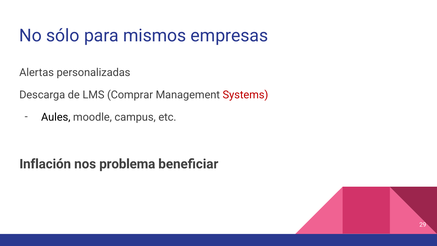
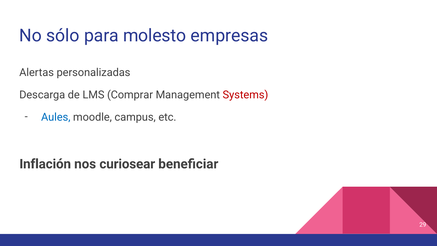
mismos: mismos -> molesto (155, 36)
Aules colour: black -> blue (56, 117)
problema: problema -> curiosear (127, 164)
